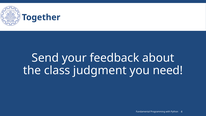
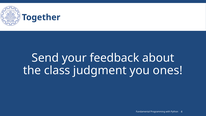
need: need -> ones (168, 70)
